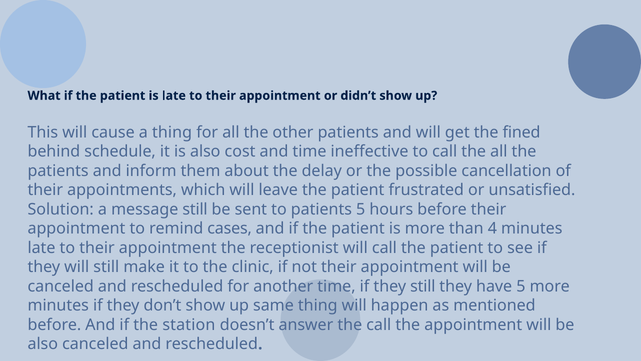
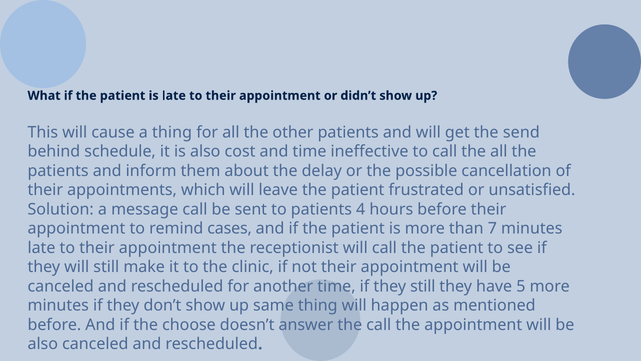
fined: fined -> send (521, 132)
message still: still -> call (195, 209)
patients 5: 5 -> 4 (361, 209)
4: 4 -> 7 (492, 228)
station: station -> choose (189, 324)
